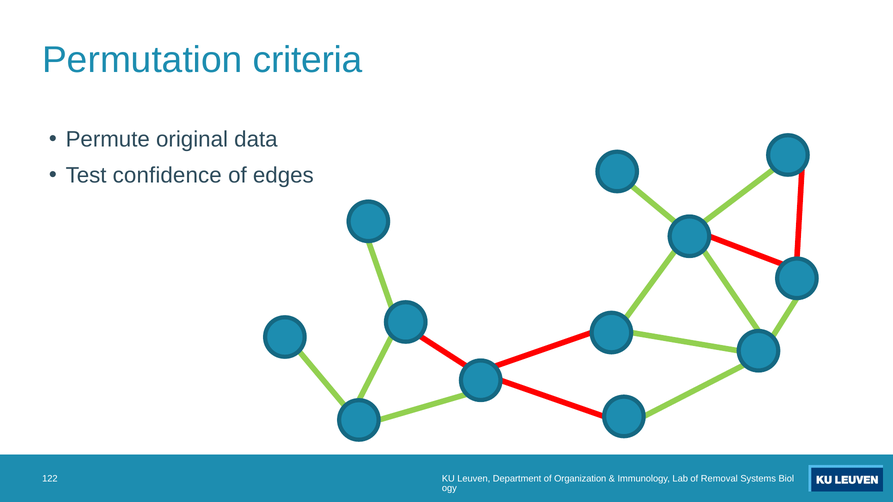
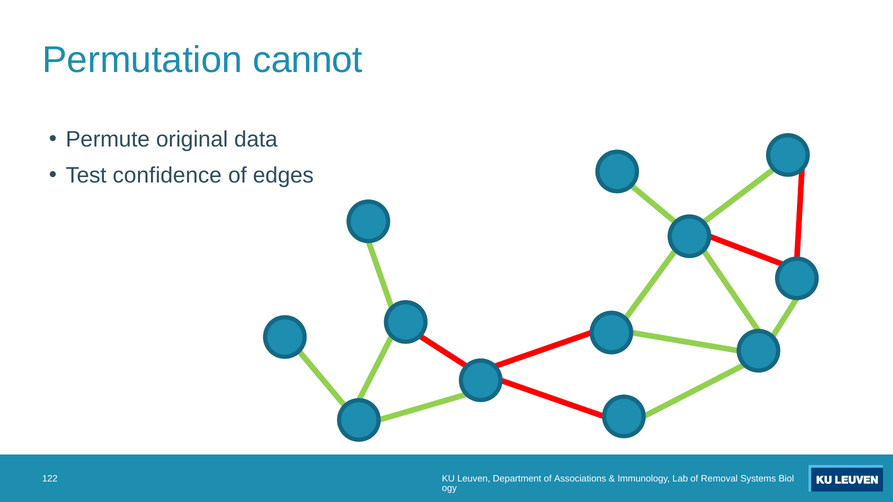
criteria: criteria -> cannot (308, 60)
Organization: Organization -> Associations (580, 479)
